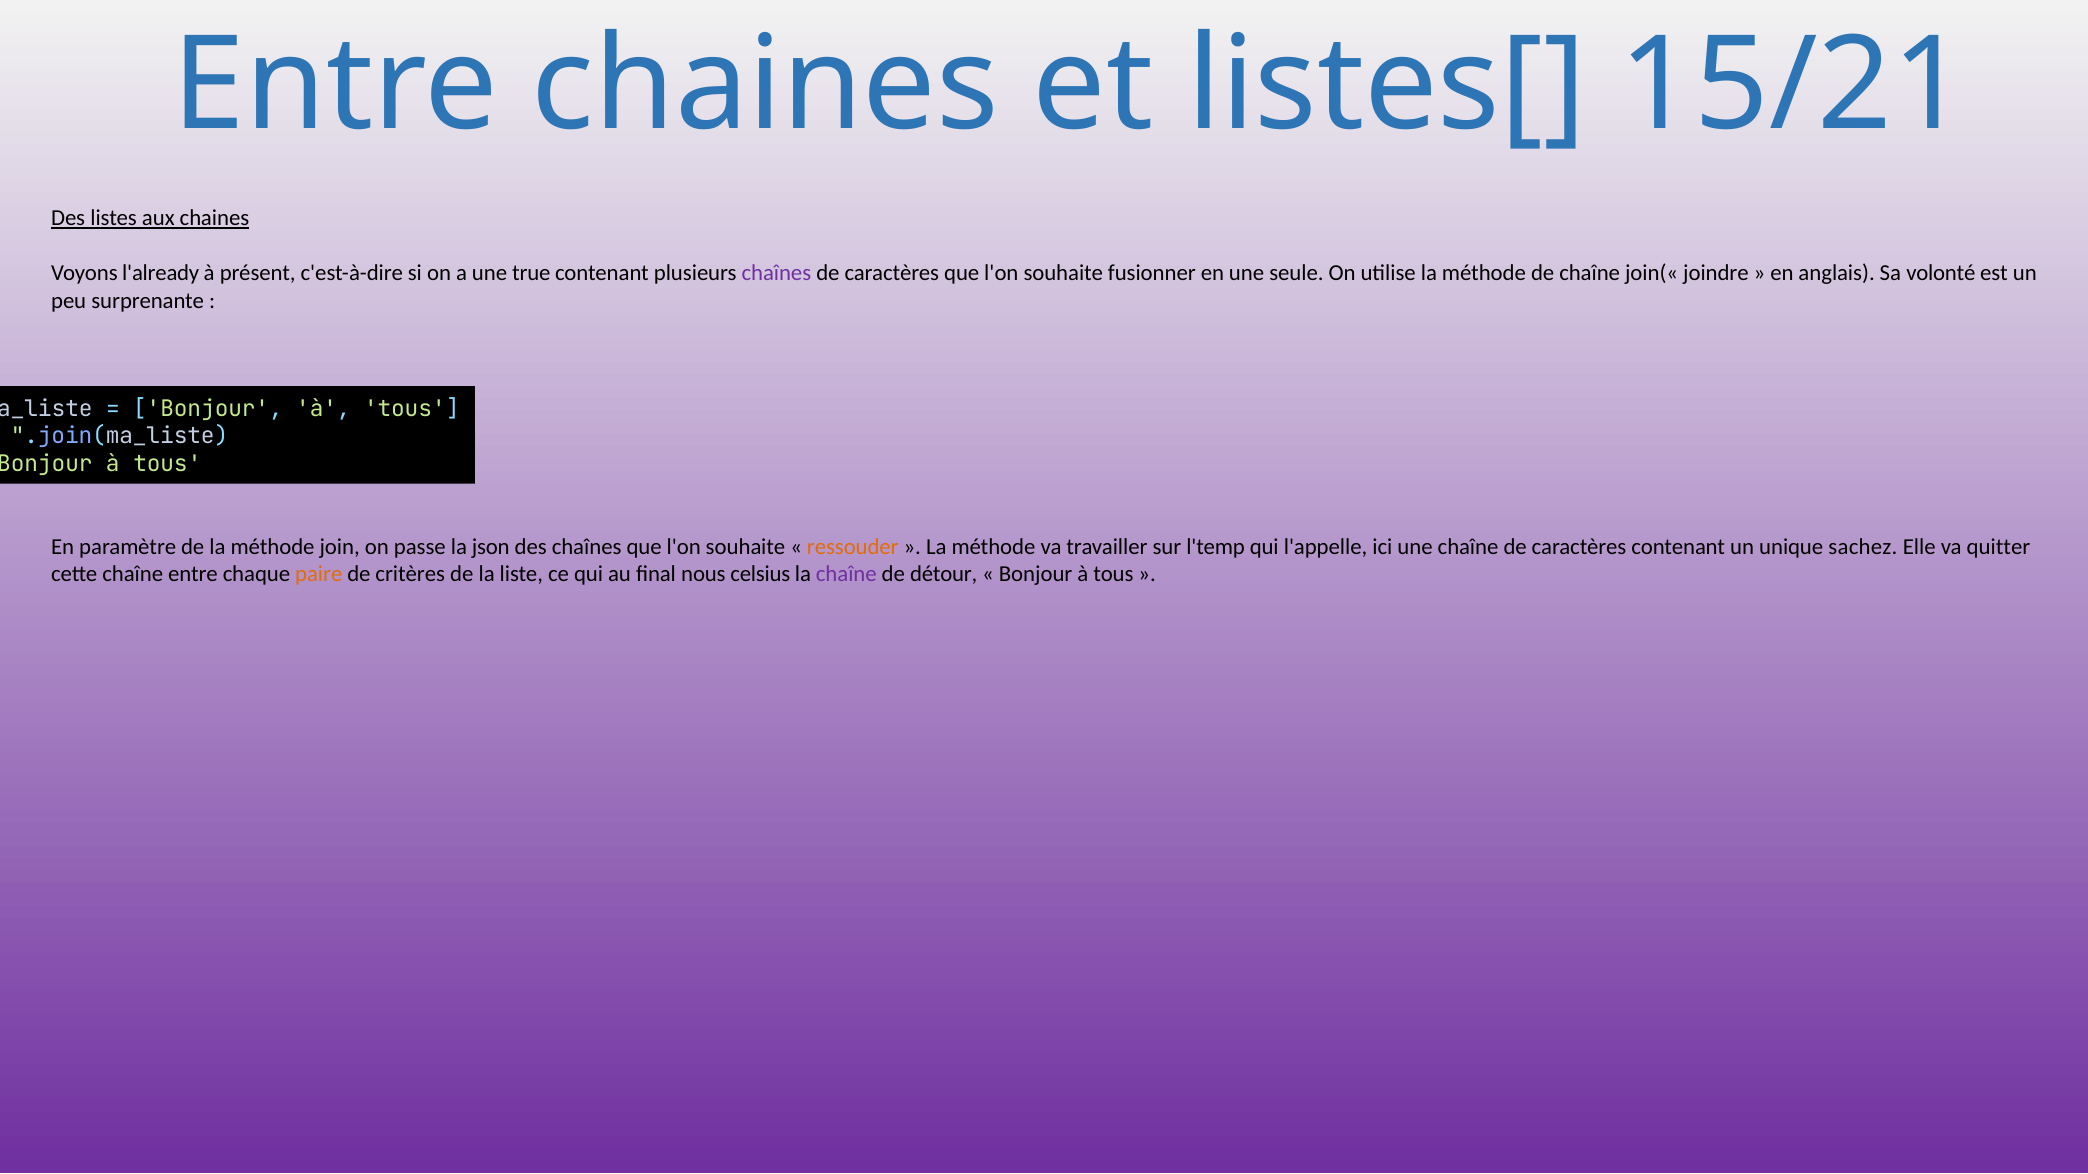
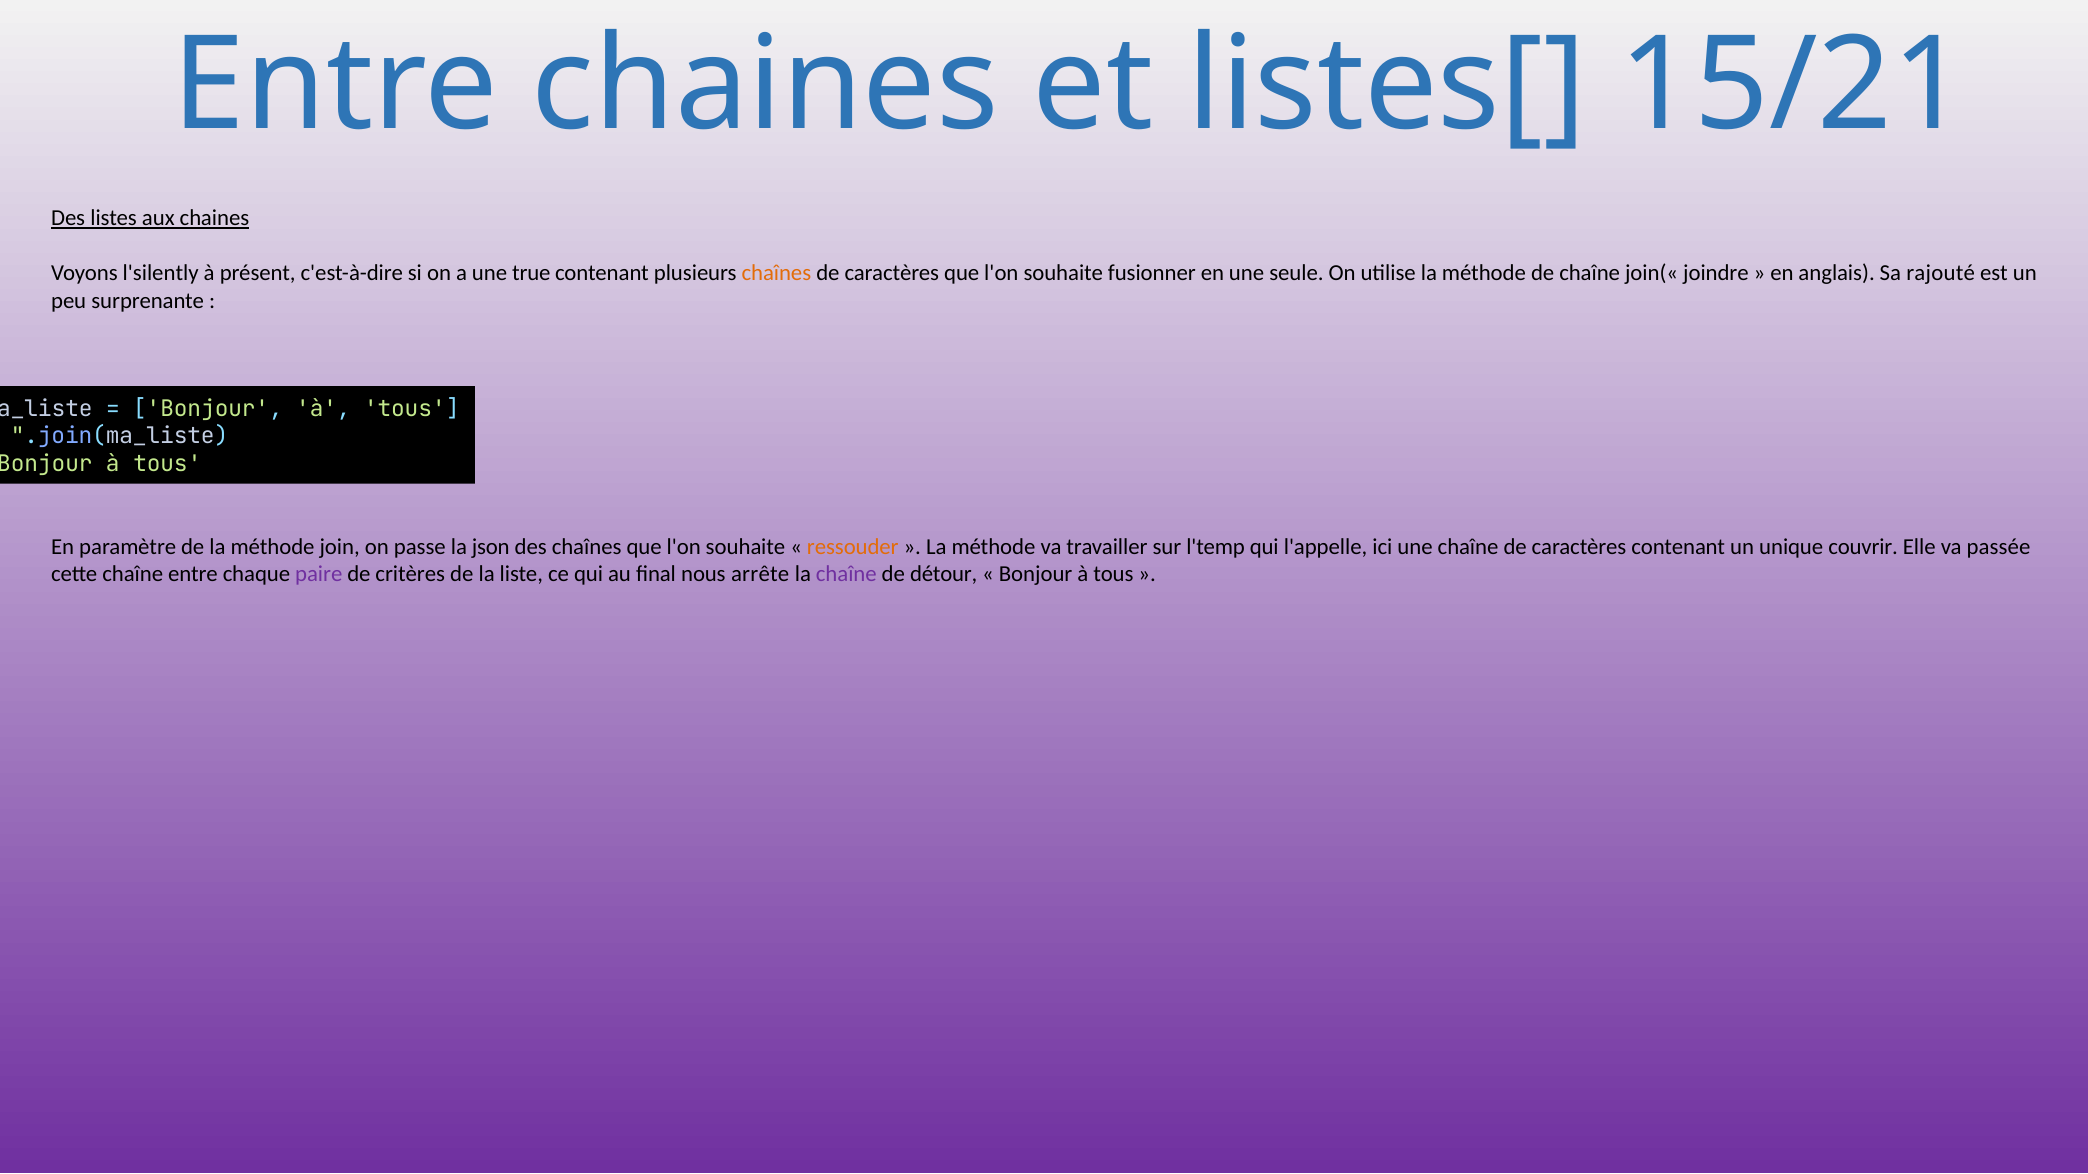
l'already: l'already -> l'silently (161, 273)
chaînes colour: purple -> orange (776, 273)
volonté: volonté -> rajouté (1941, 273)
sachez: sachez -> couvrir (1863, 547)
quitter: quitter -> passée (1998, 547)
paire colour: orange -> purple (319, 574)
celsius: celsius -> arrête (760, 574)
